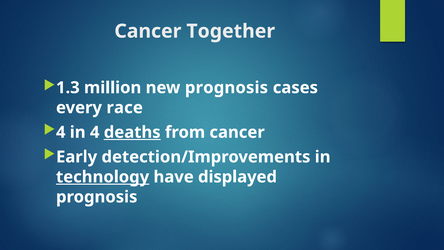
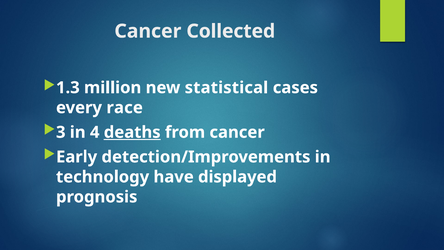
Together: Together -> Collected (231, 31)
new prognosis: prognosis -> statistical (226, 88)
4: 4 -> 3 (61, 132)
technology underline: present -> none (103, 177)
